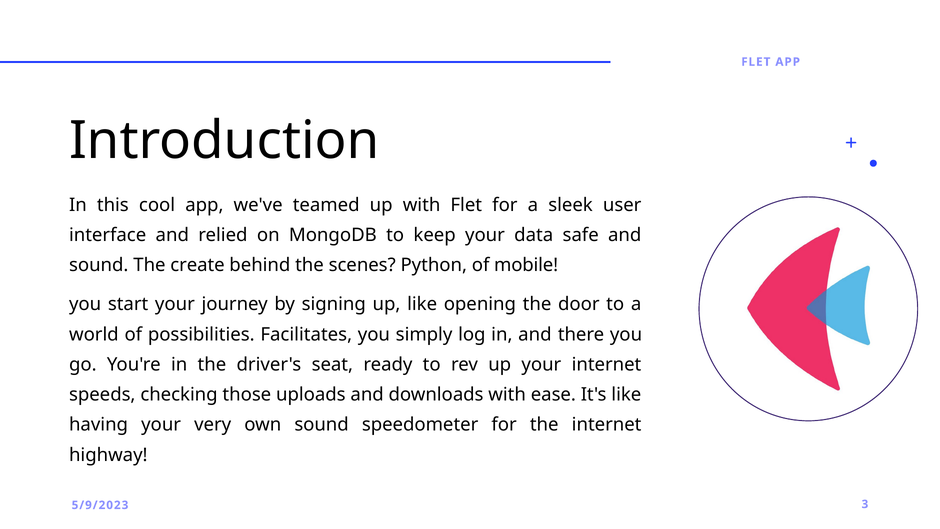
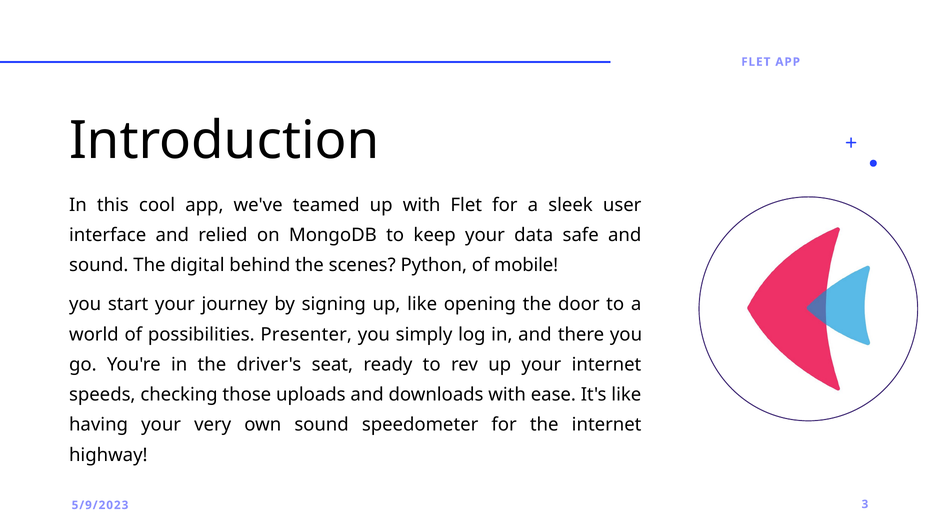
create: create -> digital (197, 265)
Facilitates: Facilitates -> Presenter (306, 334)
